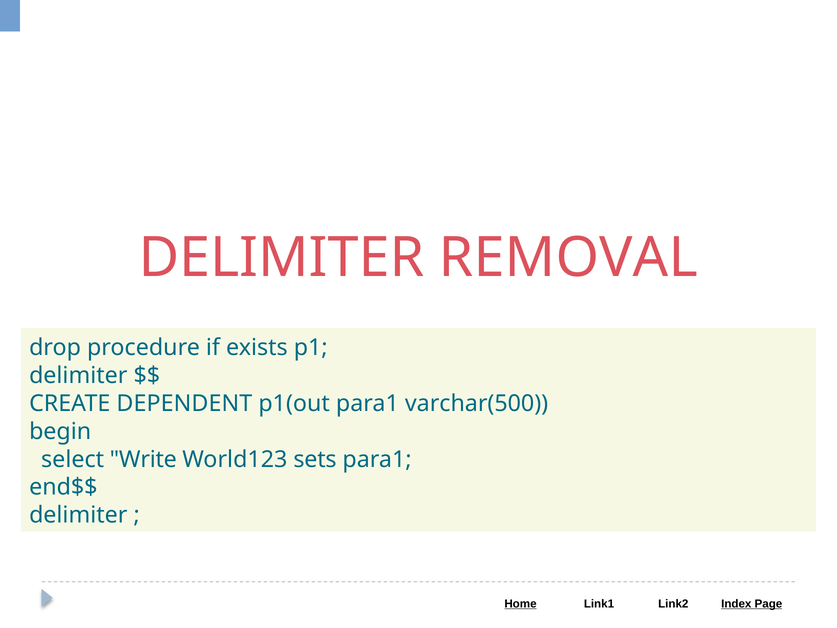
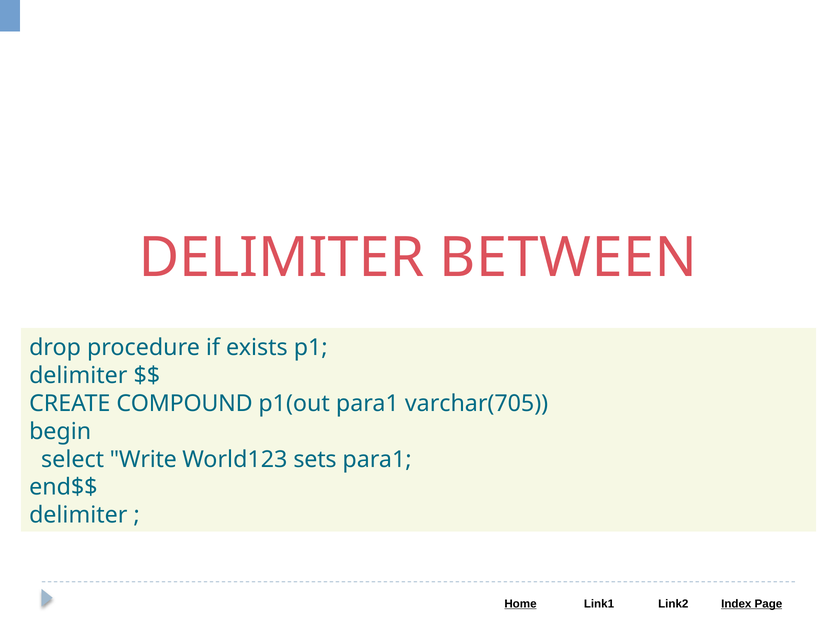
REMOVAL: REMOVAL -> BETWEEN (568, 258)
DEPENDENT: DEPENDENT -> COMPOUND (185, 403)
varchar(500: varchar(500 -> varchar(705 (477, 403)
